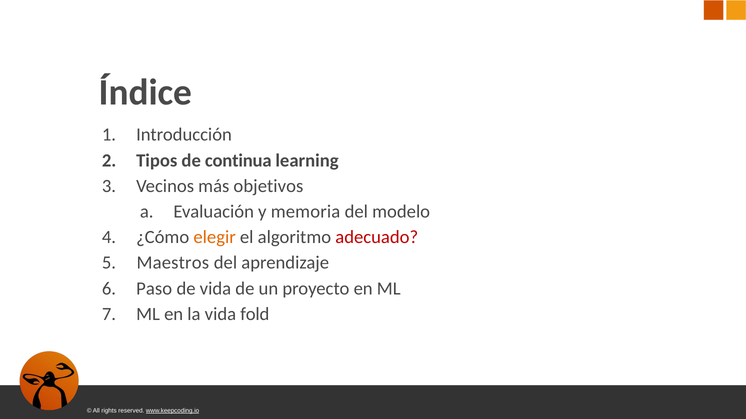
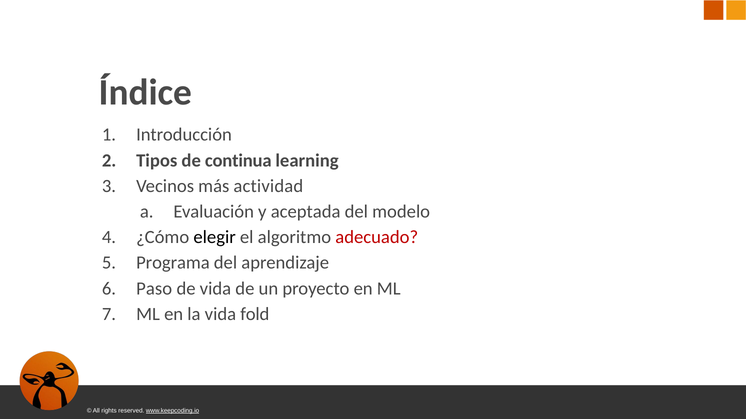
objetivos: objetivos -> actividad (268, 186)
memoria: memoria -> aceptada (306, 212)
elegir colour: orange -> black (215, 238)
Maestros: Maestros -> Programa (173, 263)
